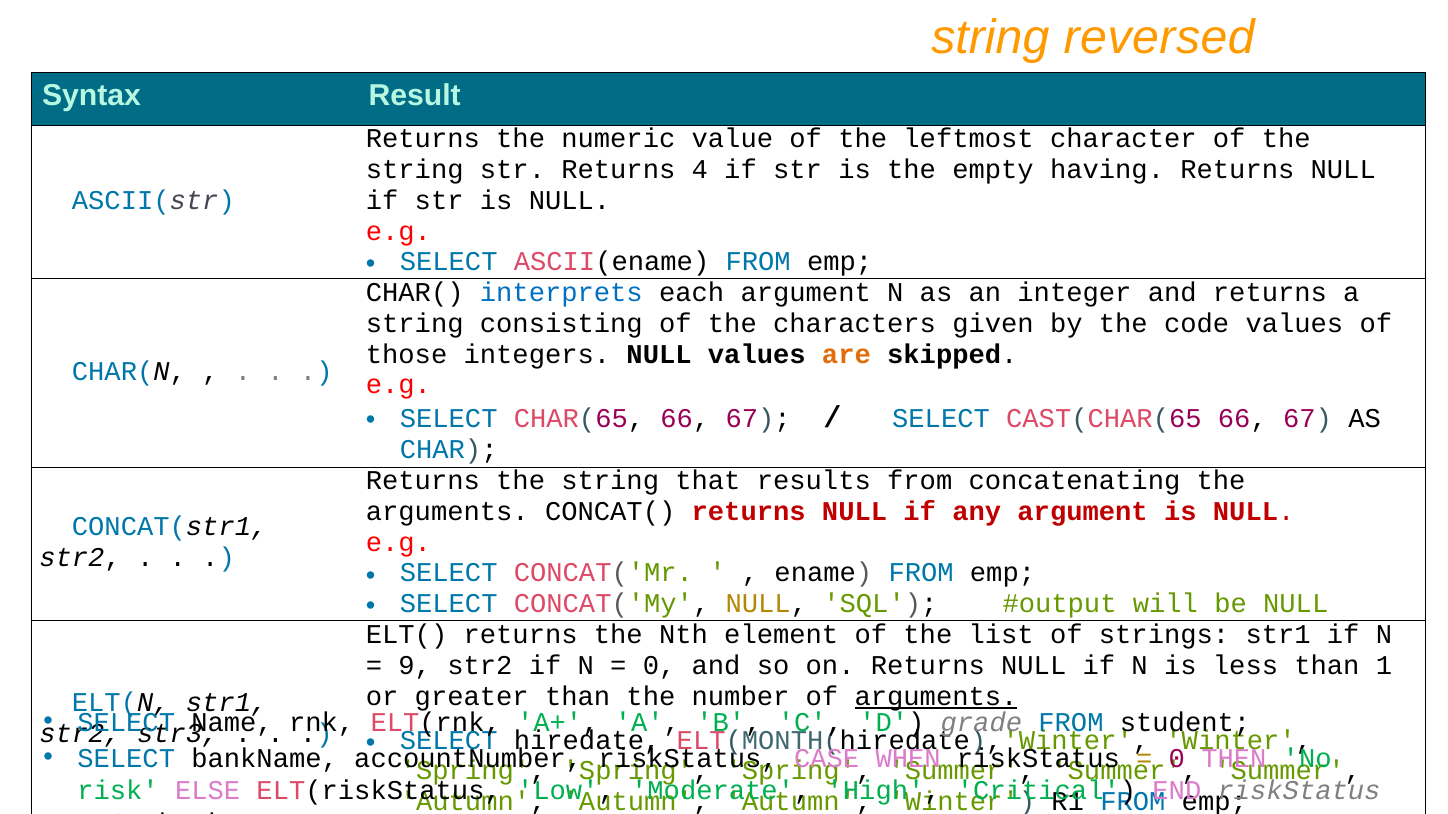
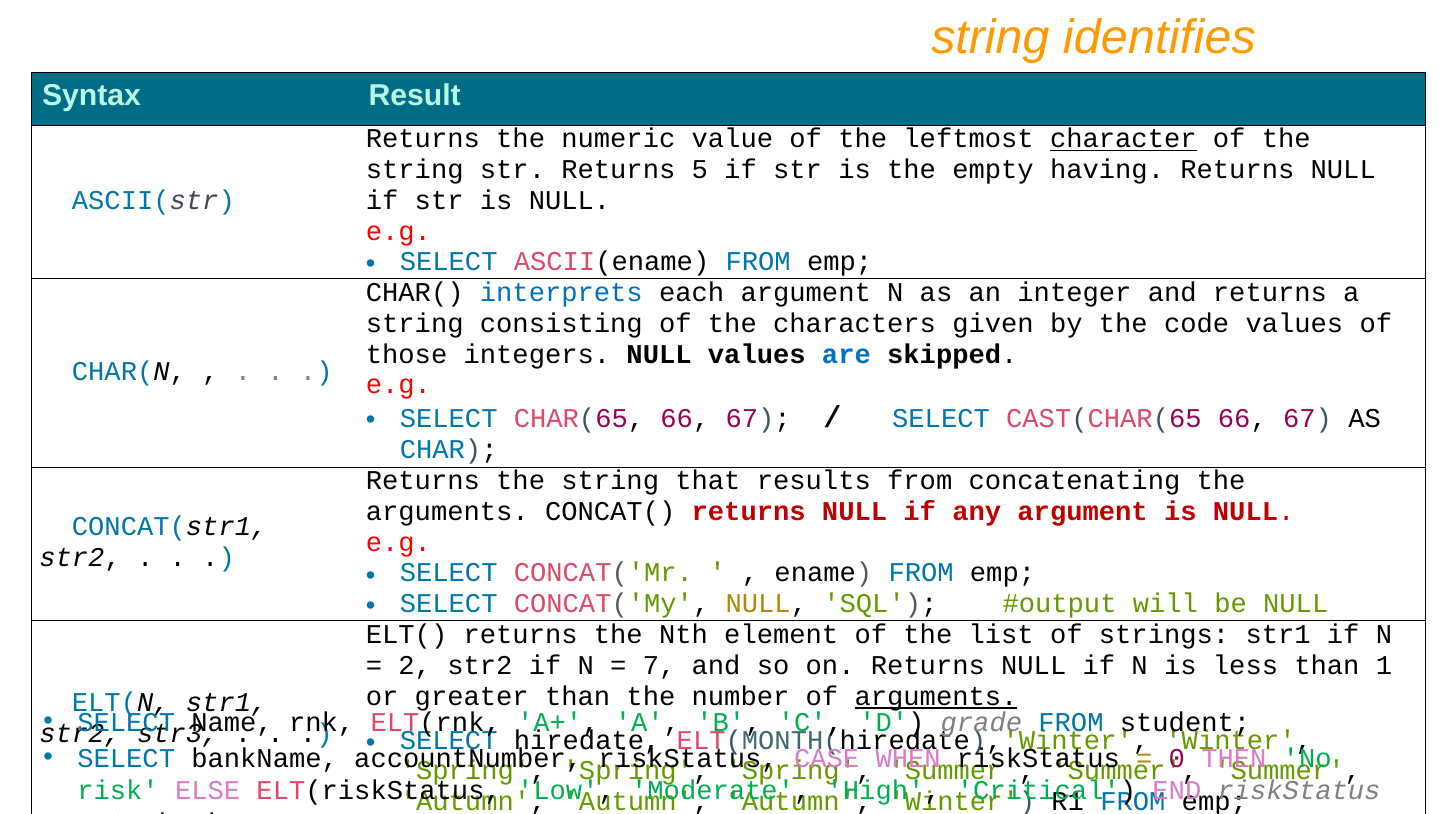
reversed: reversed -> identifies (1159, 38)
character underline: none -> present (1123, 139)
4: 4 -> 5 (700, 170)
are colour: orange -> blue (846, 354)
9: 9 -> 2 (415, 666)
0: 0 -> 7 (659, 666)
